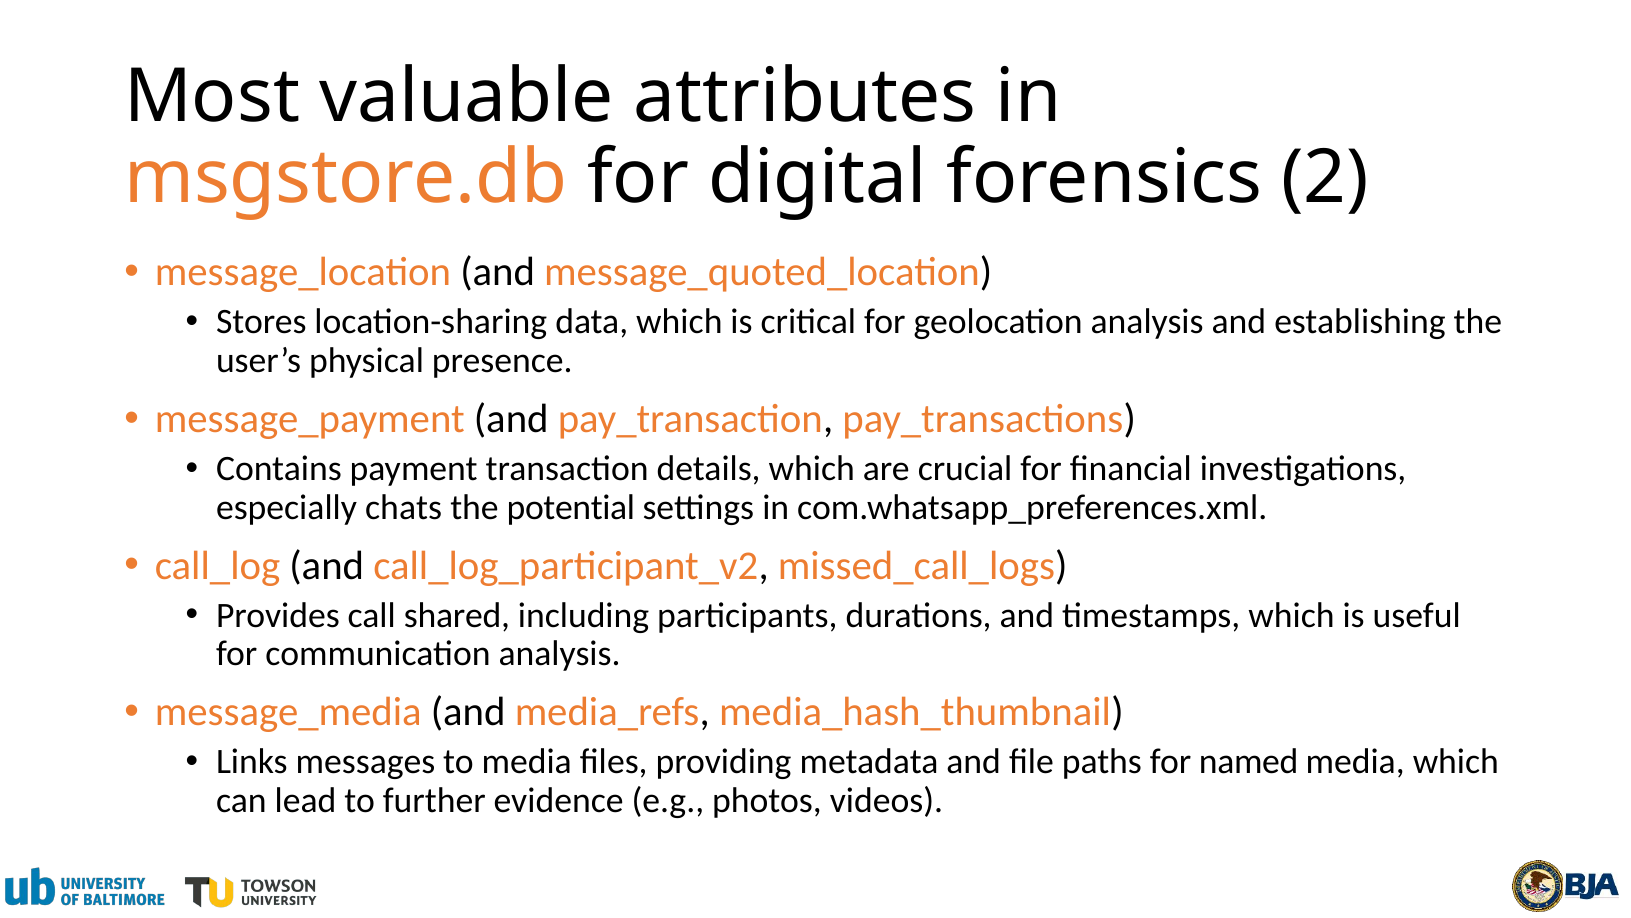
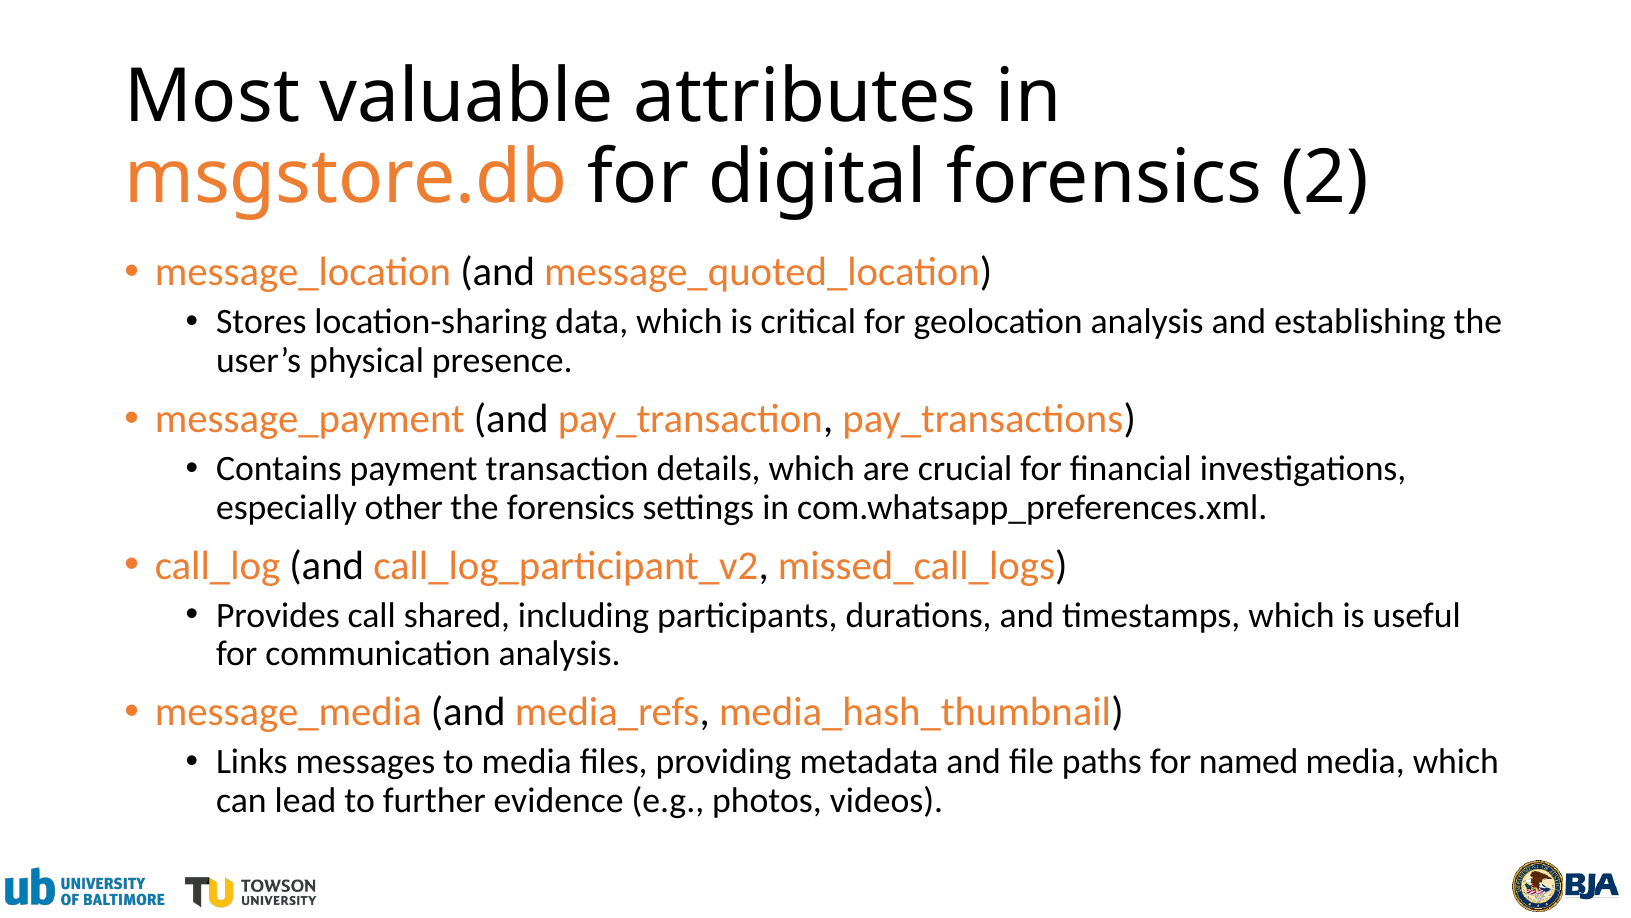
chats: chats -> other (404, 507)
the potential: potential -> forensics (571, 507)
